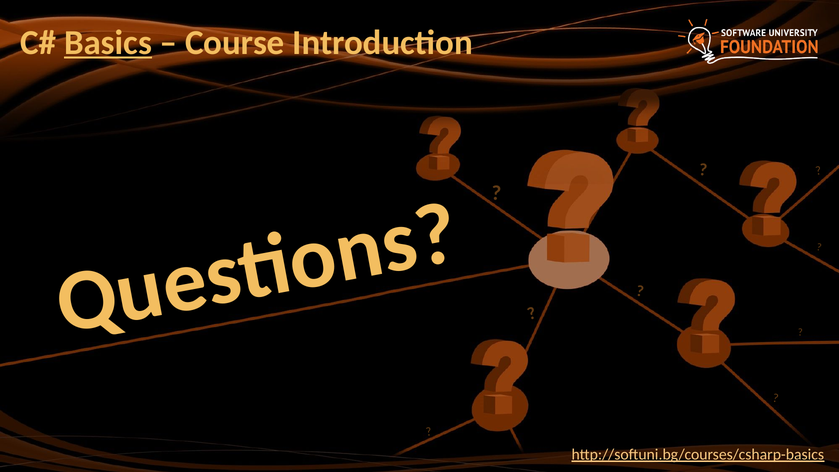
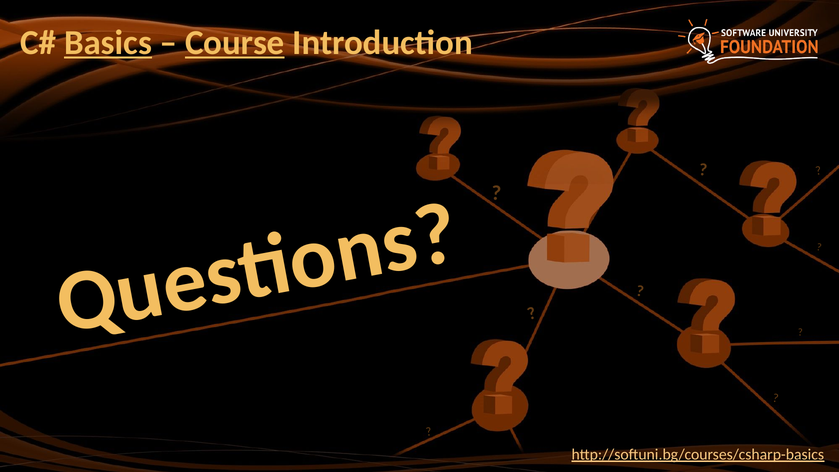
Course underline: none -> present (235, 43)
